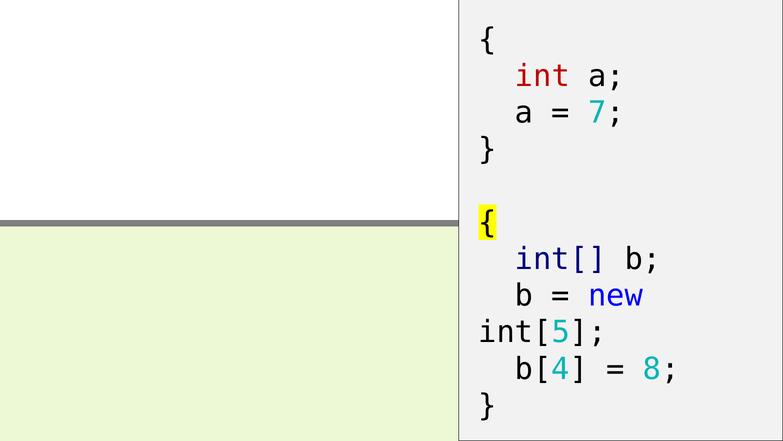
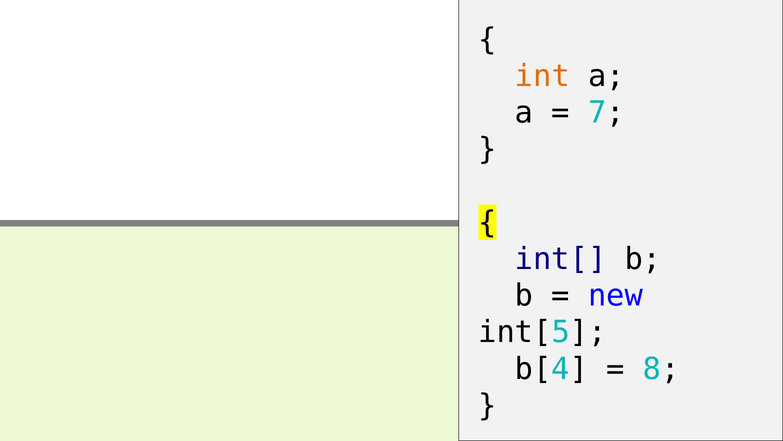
int colour: red -> orange (542, 76)
